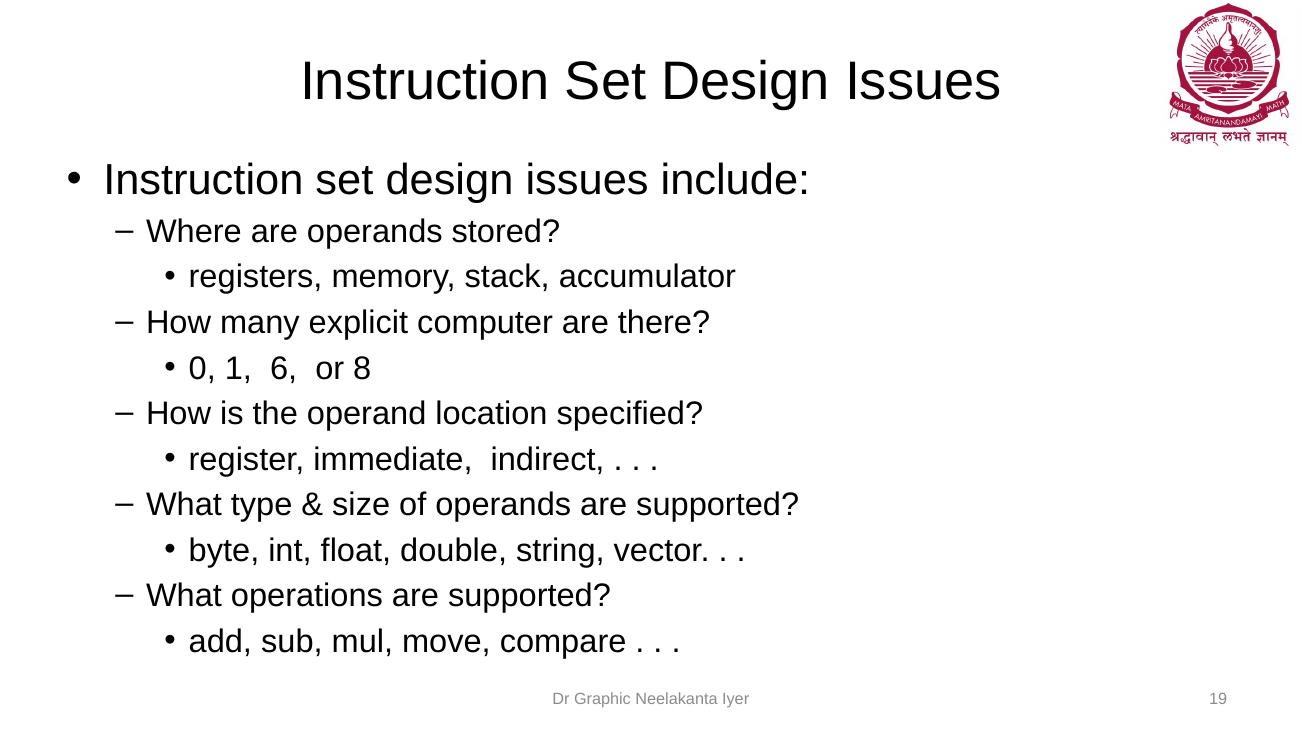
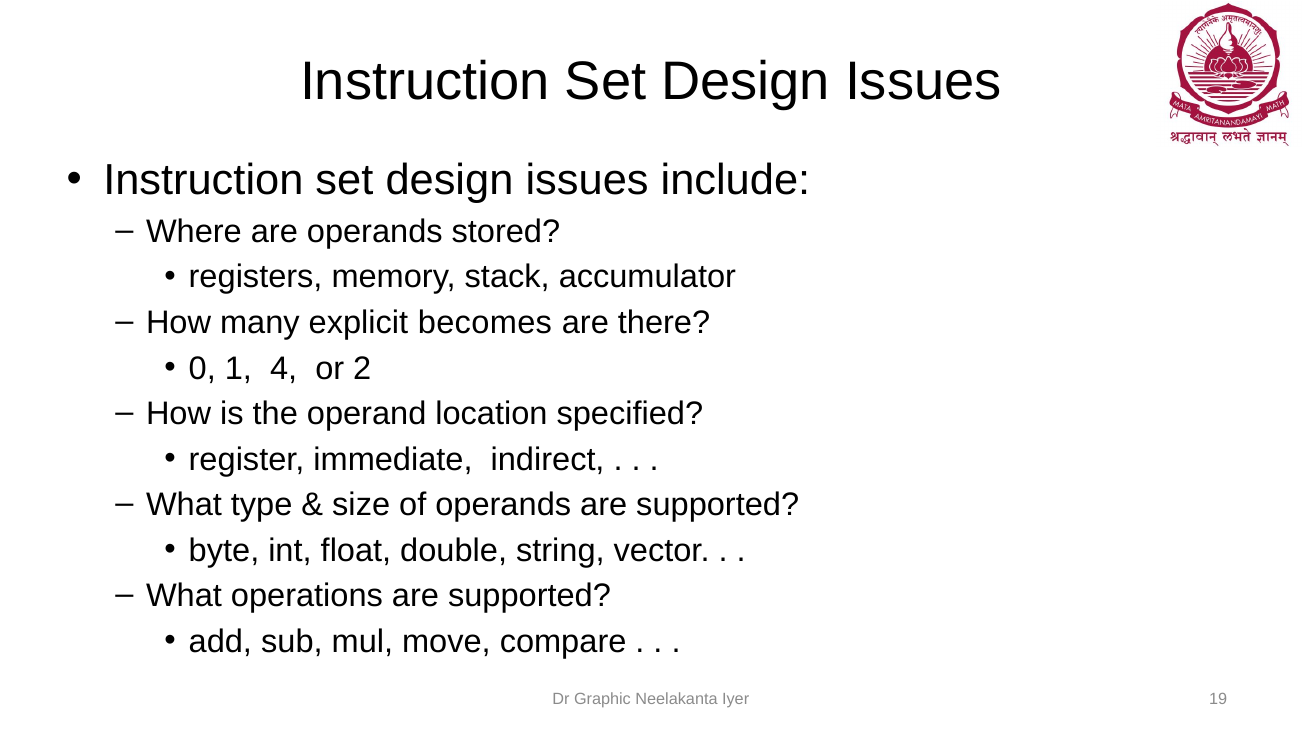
computer: computer -> becomes (485, 323)
6: 6 -> 4 (284, 369)
8: 8 -> 2 (362, 369)
